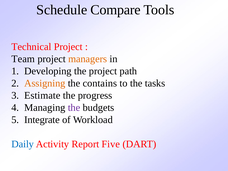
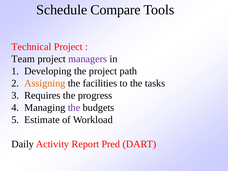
managers colour: orange -> purple (88, 59)
contains: contains -> facilities (100, 83)
Estimate: Estimate -> Requires (42, 95)
Integrate: Integrate -> Estimate (42, 120)
Daily colour: blue -> black (23, 144)
Five: Five -> Pred (111, 144)
